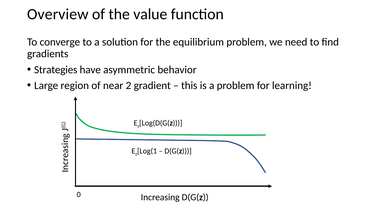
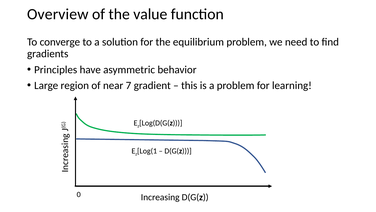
Strategies: Strategies -> Principles (56, 69)
2: 2 -> 7 (129, 85)
